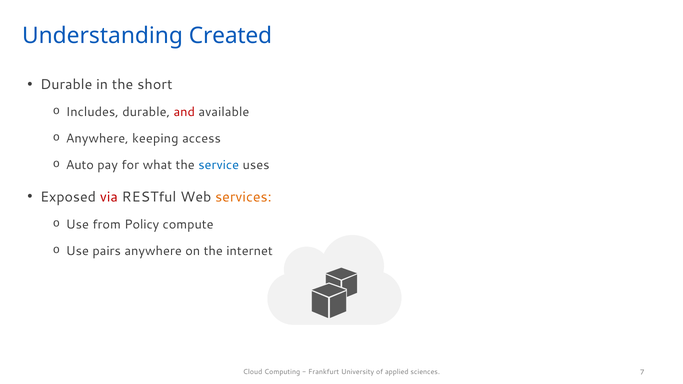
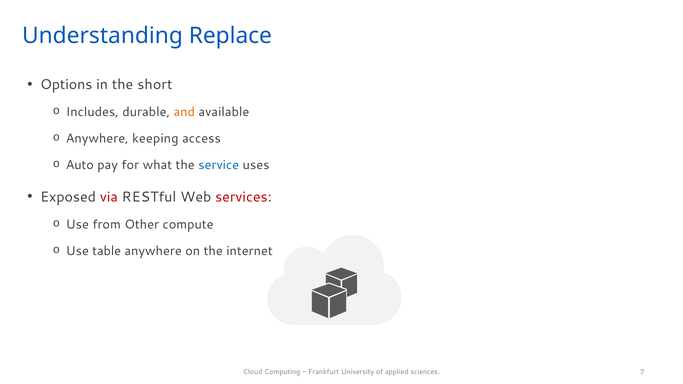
Created: Created -> Replace (230, 36)
Durable: Durable -> Options (66, 85)
and colour: red -> orange (184, 112)
services colour: orange -> red (243, 197)
Policy: Policy -> Other (142, 225)
pairs: pairs -> table (107, 251)
